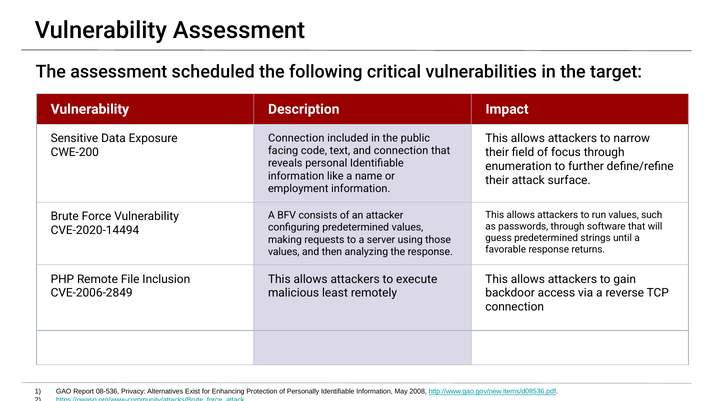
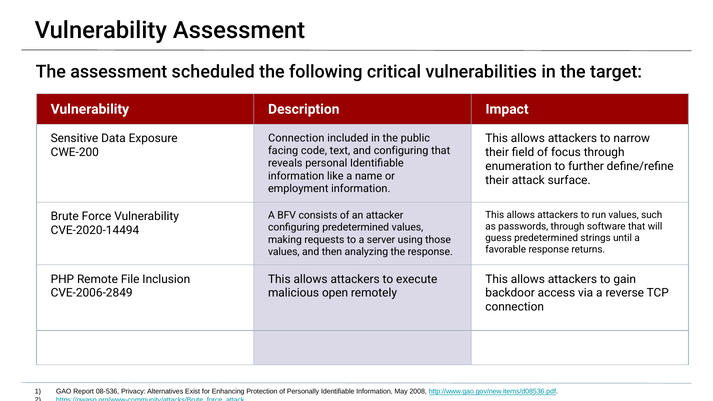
and connection: connection -> configuring (401, 151)
least: least -> open (335, 293)
